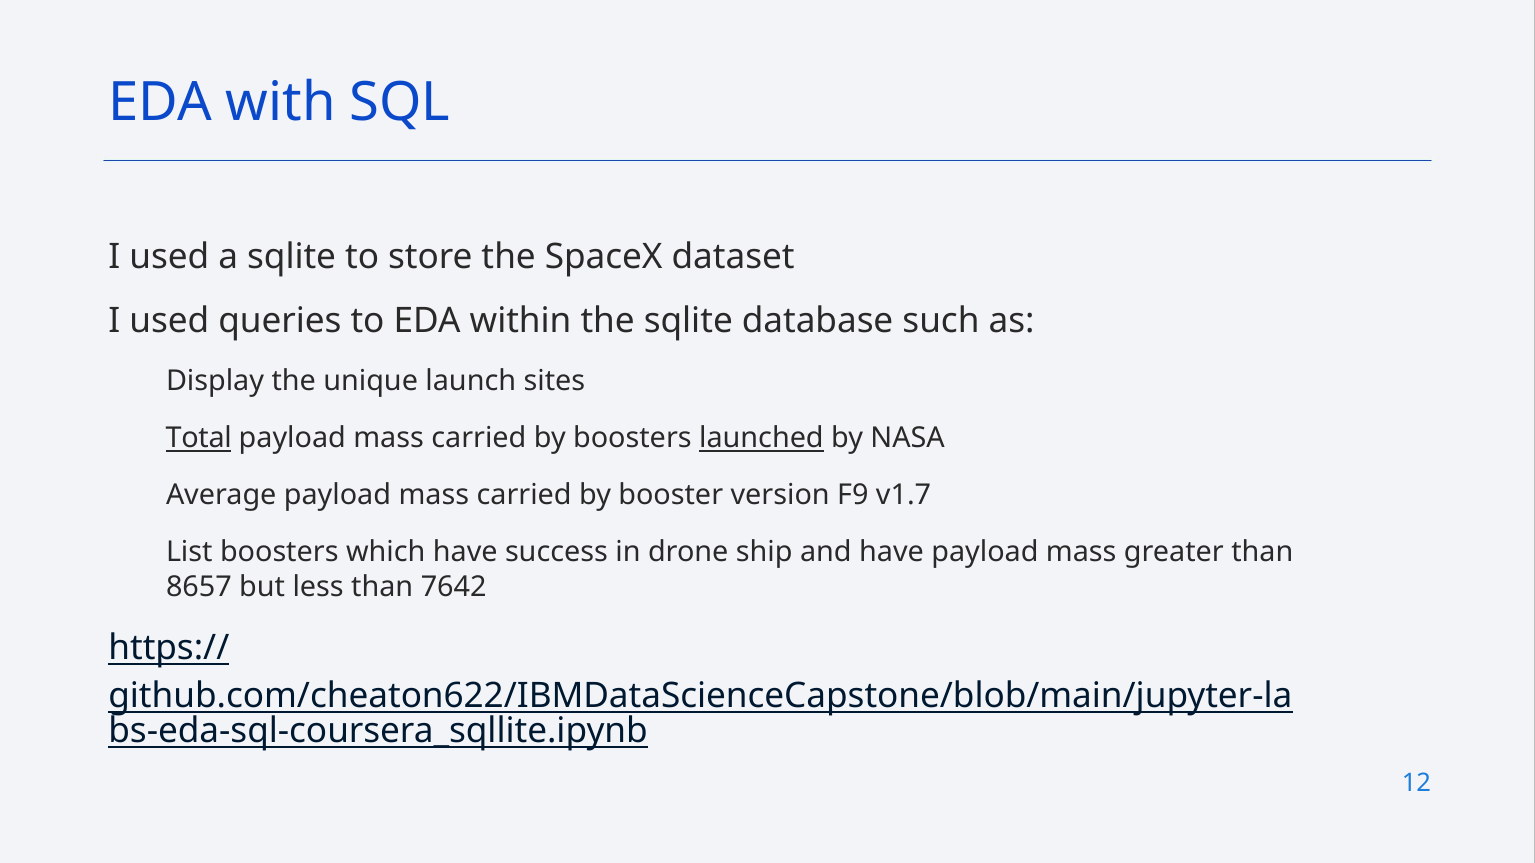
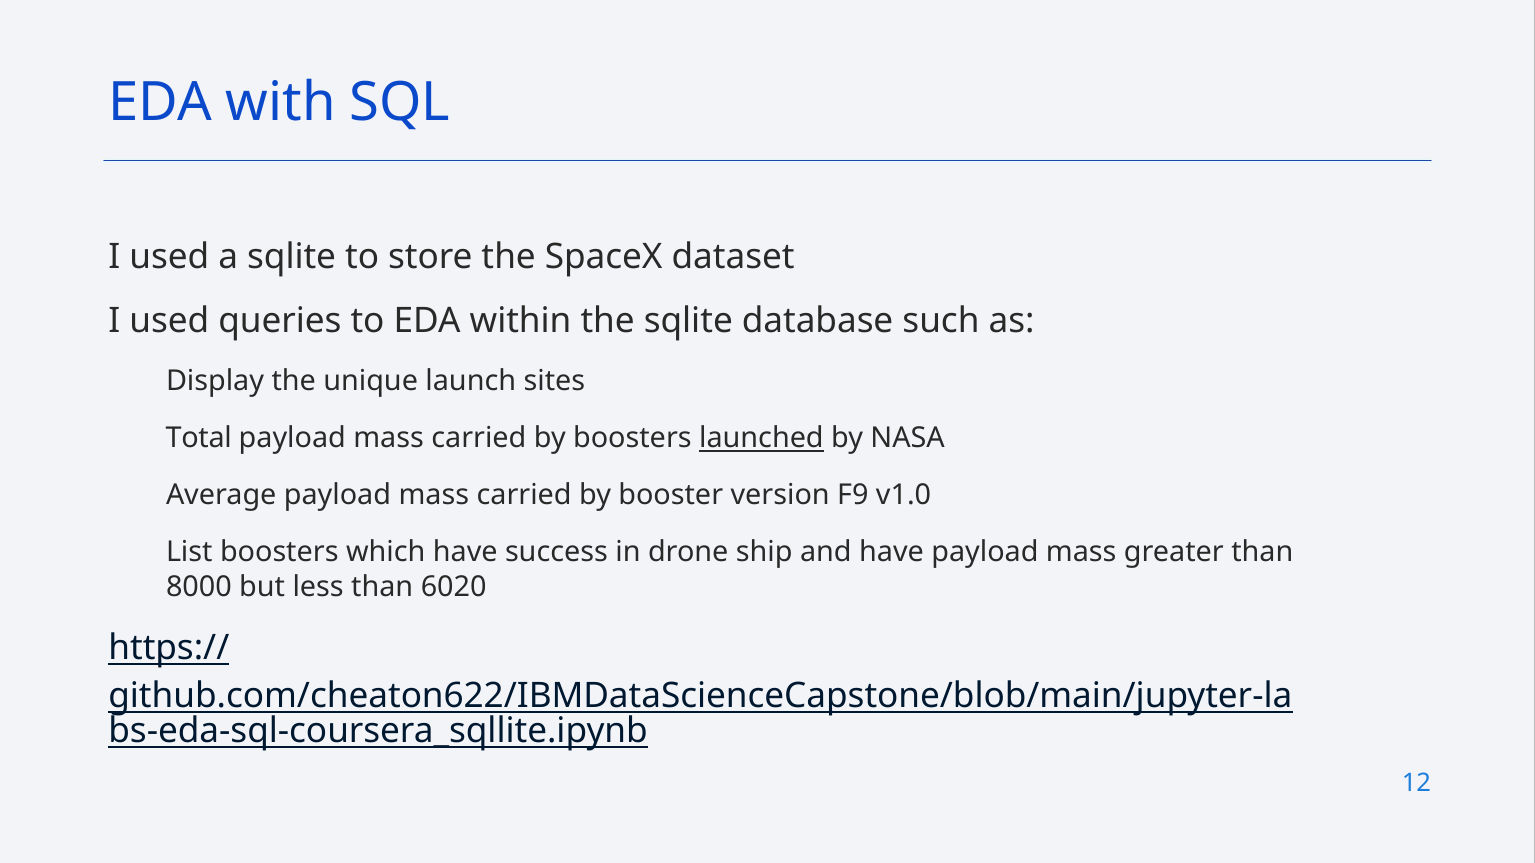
Total underline: present -> none (199, 439)
v1.7: v1.7 -> v1.0 (904, 496)
8657: 8657 -> 8000 (199, 587)
7642: 7642 -> 6020 (454, 587)
